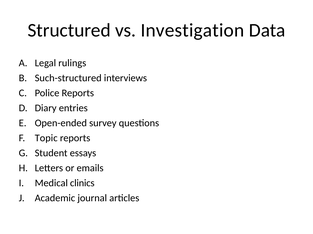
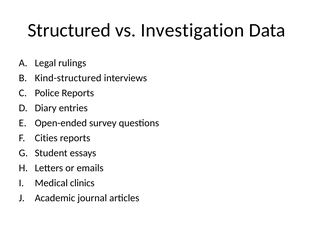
Such-structured: Such-structured -> Kind-structured (68, 78)
Topic: Topic -> Cities (46, 138)
